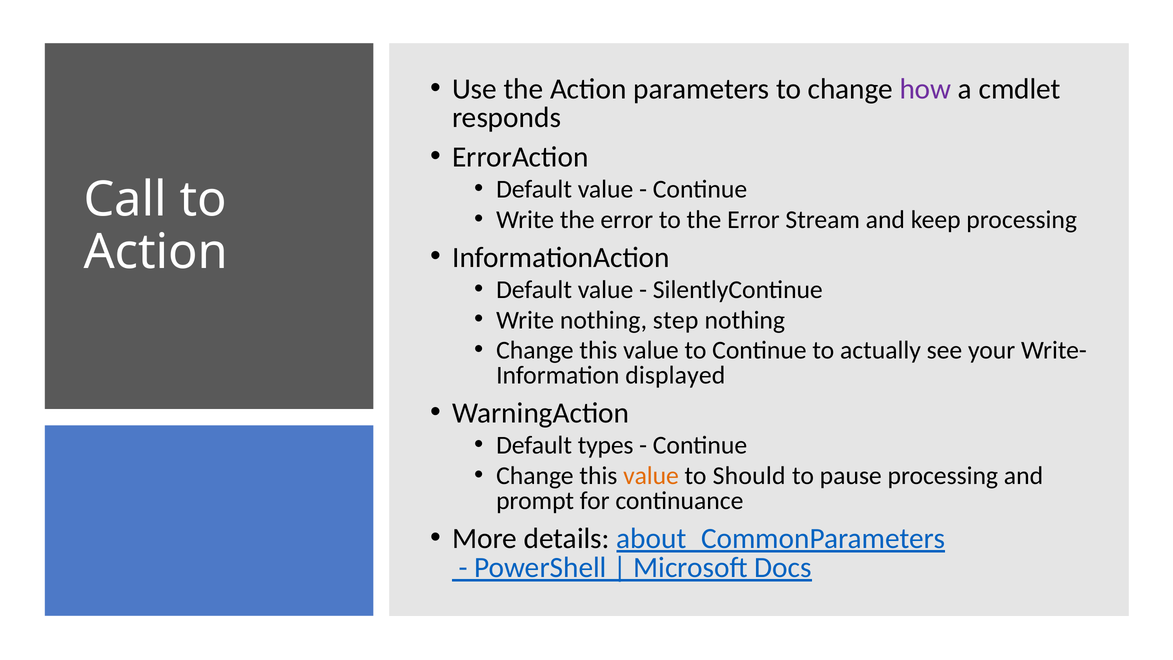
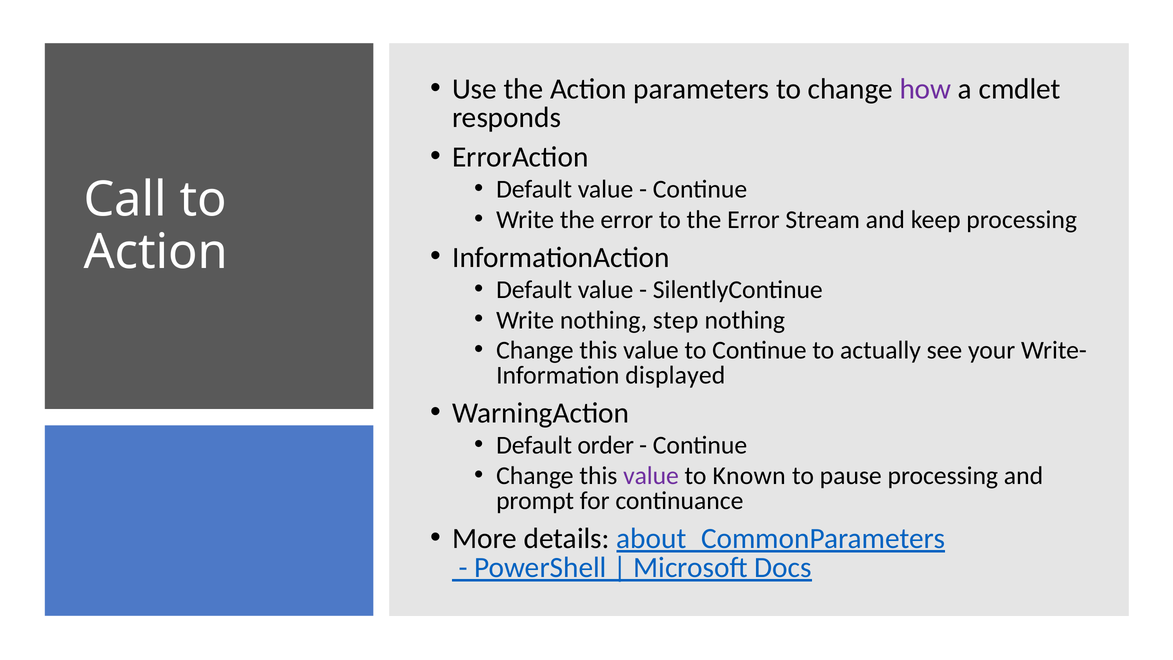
types: types -> order (606, 445)
value colour: orange -> purple (651, 476)
Should: Should -> Known (749, 476)
